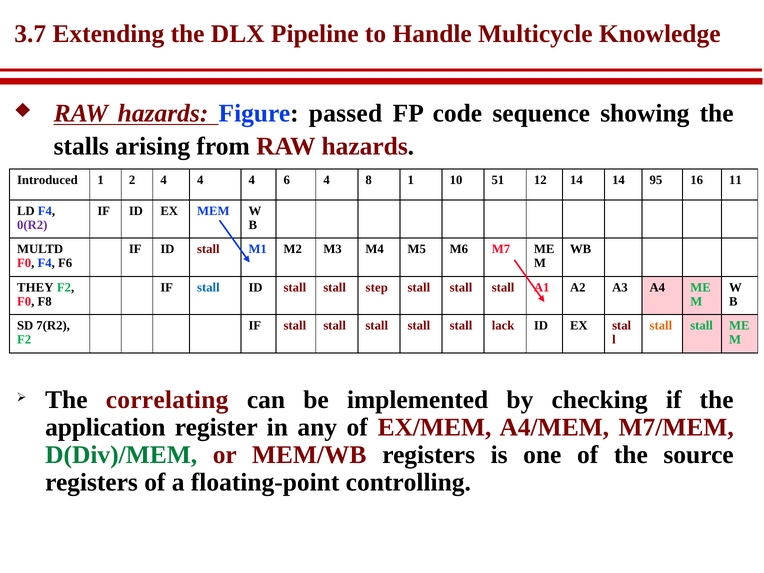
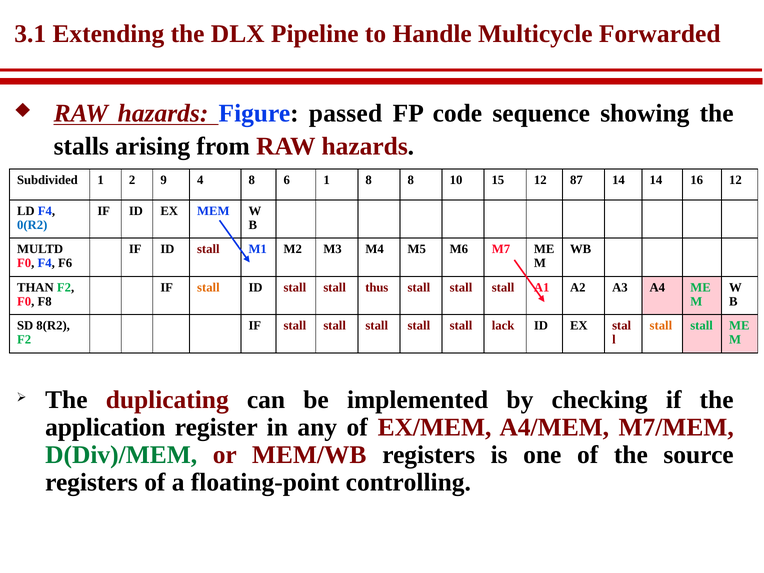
3.7: 3.7 -> 3.1 (30, 34)
Knowledge: Knowledge -> Forwarded (660, 34)
Introduced: Introduced -> Subdivided (47, 180)
2 4: 4 -> 9 (164, 180)
4: 4 -> 8 (252, 180)
6 4: 4 -> 1 (327, 180)
8 1: 1 -> 8 (411, 180)
51: 51 -> 15 (498, 180)
12 14: 14 -> 87 (576, 180)
14 95: 95 -> 14 (656, 180)
16 11: 11 -> 12 (735, 180)
0(R2 colour: purple -> blue (32, 225)
THEY: THEY -> THAN (35, 287)
stall colour: blue -> orange (208, 287)
step: step -> thus (377, 287)
7(R2: 7(R2 -> 8(R2 (53, 326)
correlating: correlating -> duplicating (167, 400)
